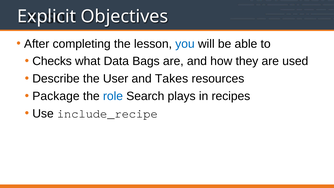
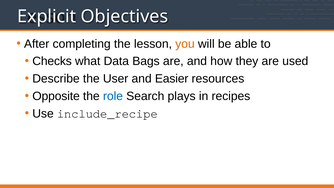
you colour: blue -> orange (185, 44)
Takes: Takes -> Easier (172, 79)
Package: Package -> Opposite (56, 96)
